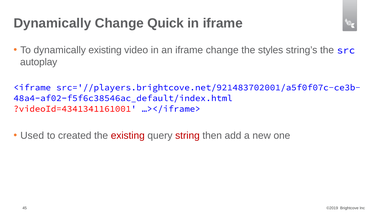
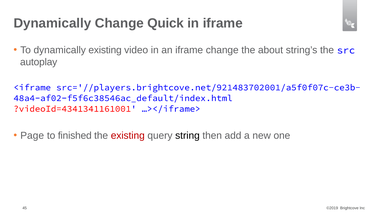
styles: styles -> about (271, 50)
Used: Used -> Page (32, 136)
created: created -> finished (75, 136)
string colour: red -> black (187, 136)
